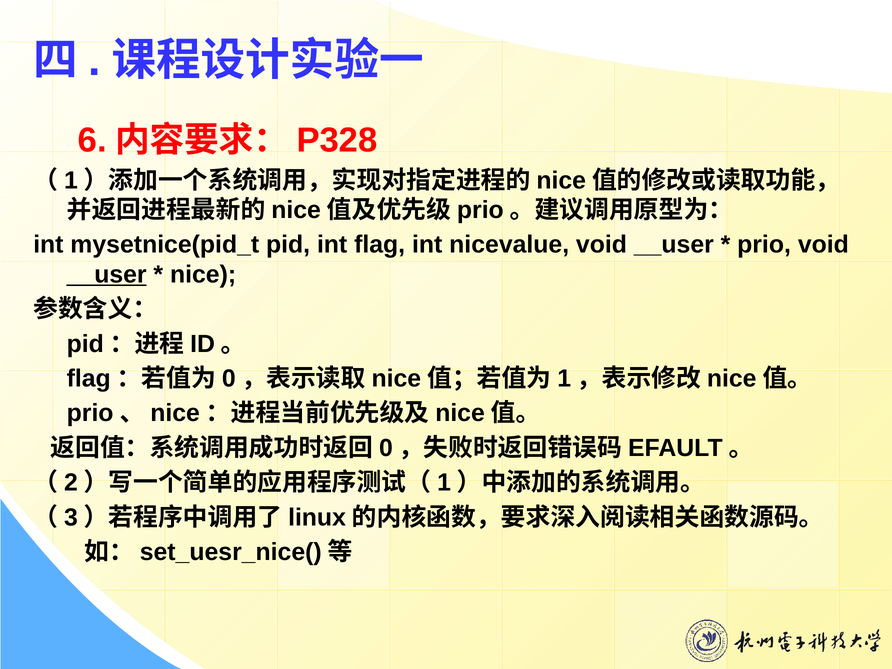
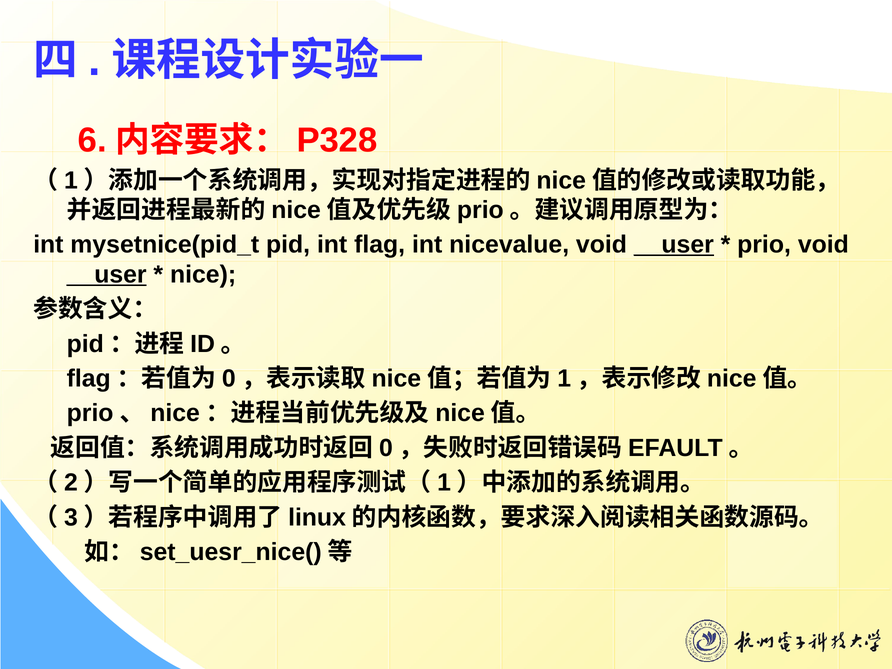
__user underline: none -> present (674, 245)
